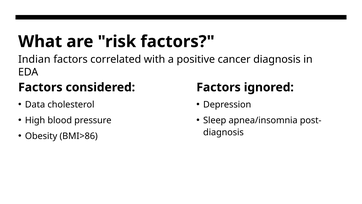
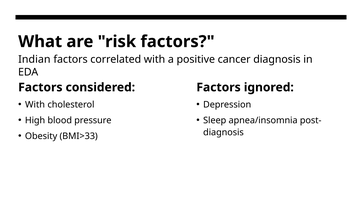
Data: Data -> With (35, 104)
BMI>86: BMI>86 -> BMI>33 (79, 136)
